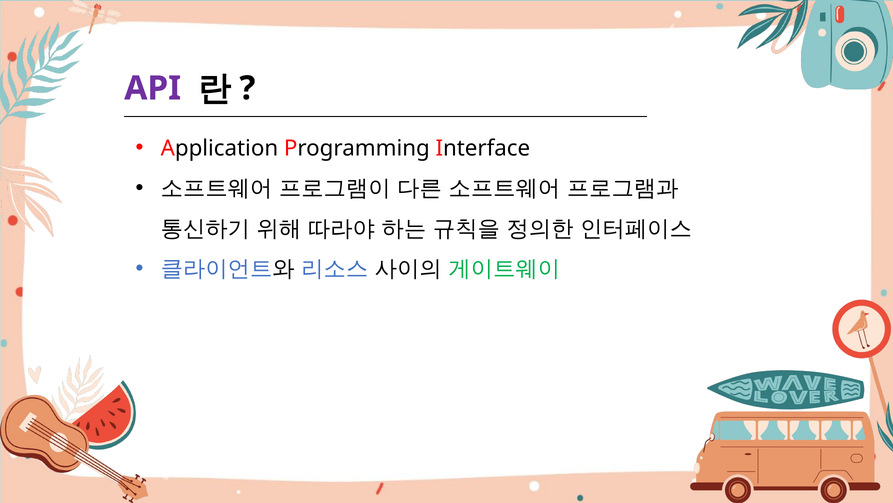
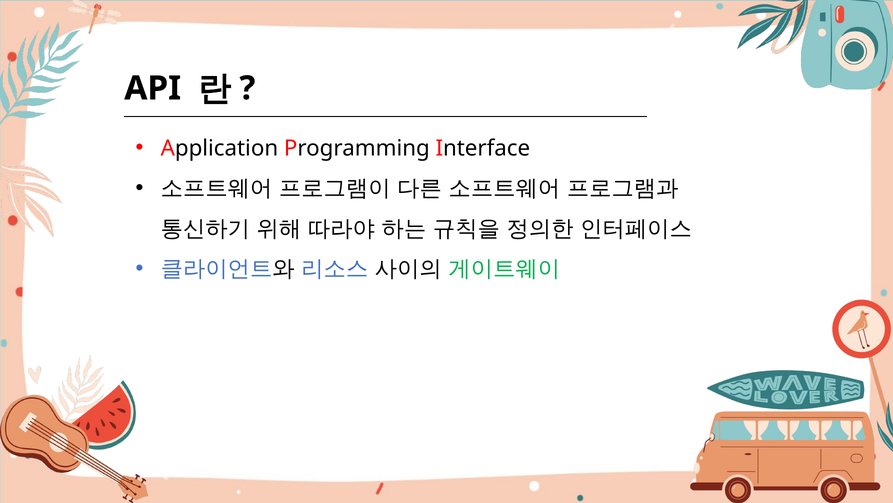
API colour: purple -> black (153, 88)
